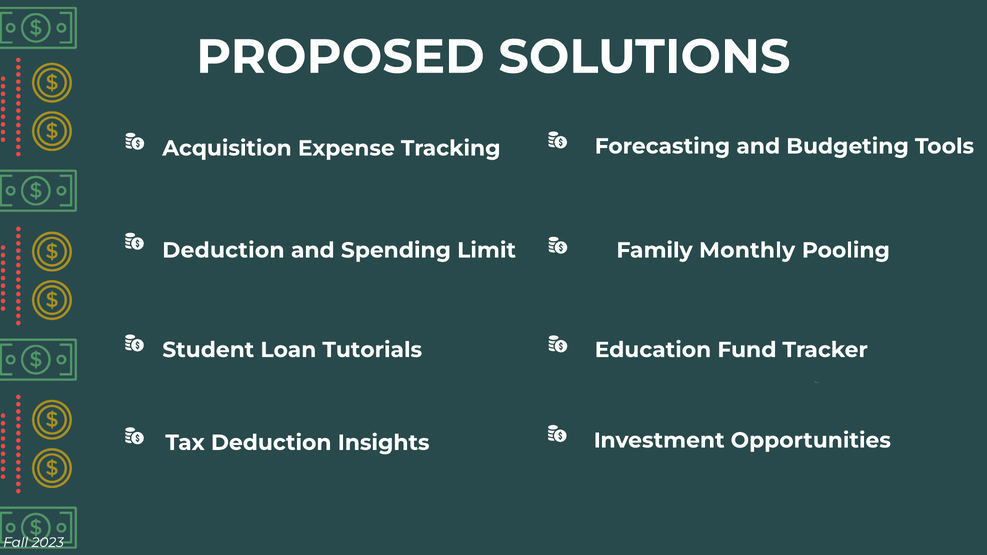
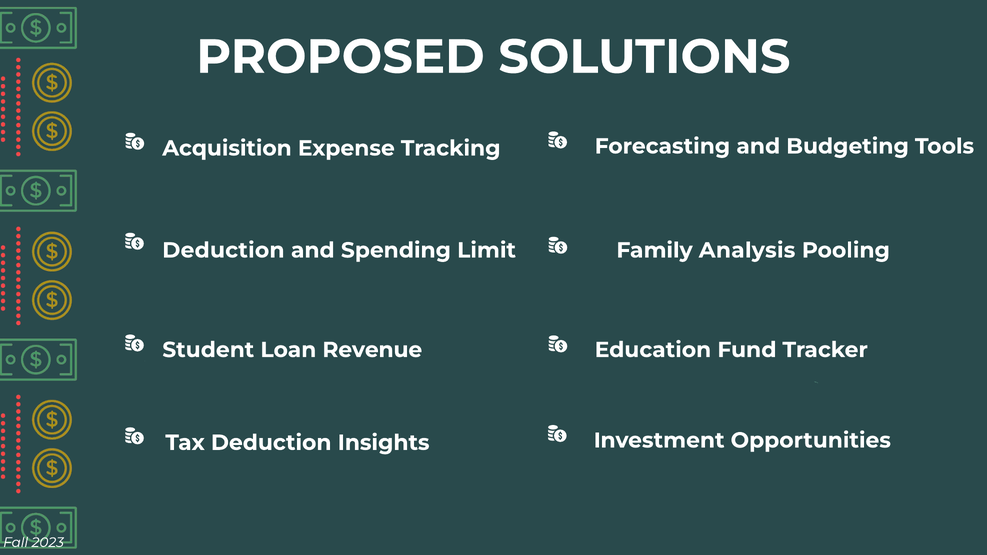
Monthly: Monthly -> Analysis (747, 250)
Tutorials: Tutorials -> Revenue (372, 350)
